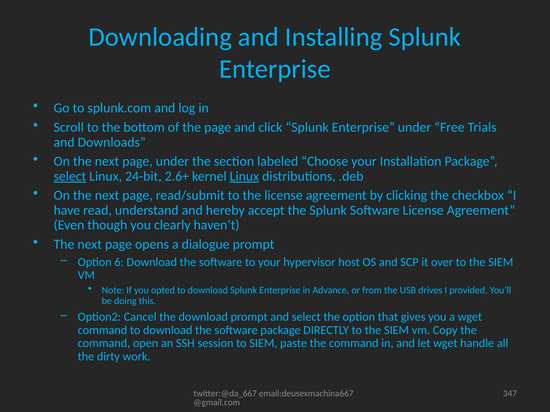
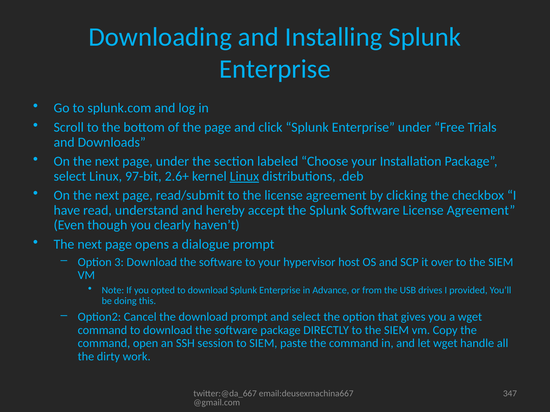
select underline: present -> none (70, 176)
24-bit: 24-bit -> 97-bit (143, 176)
6: 6 -> 3 (119, 262)
